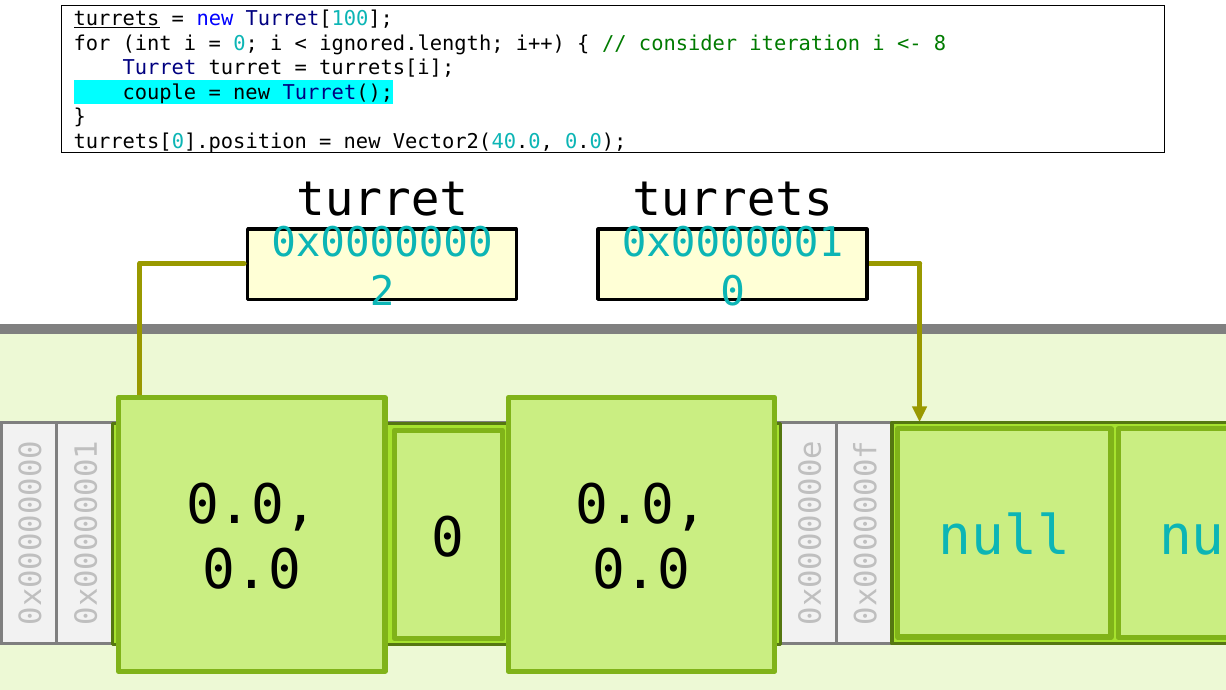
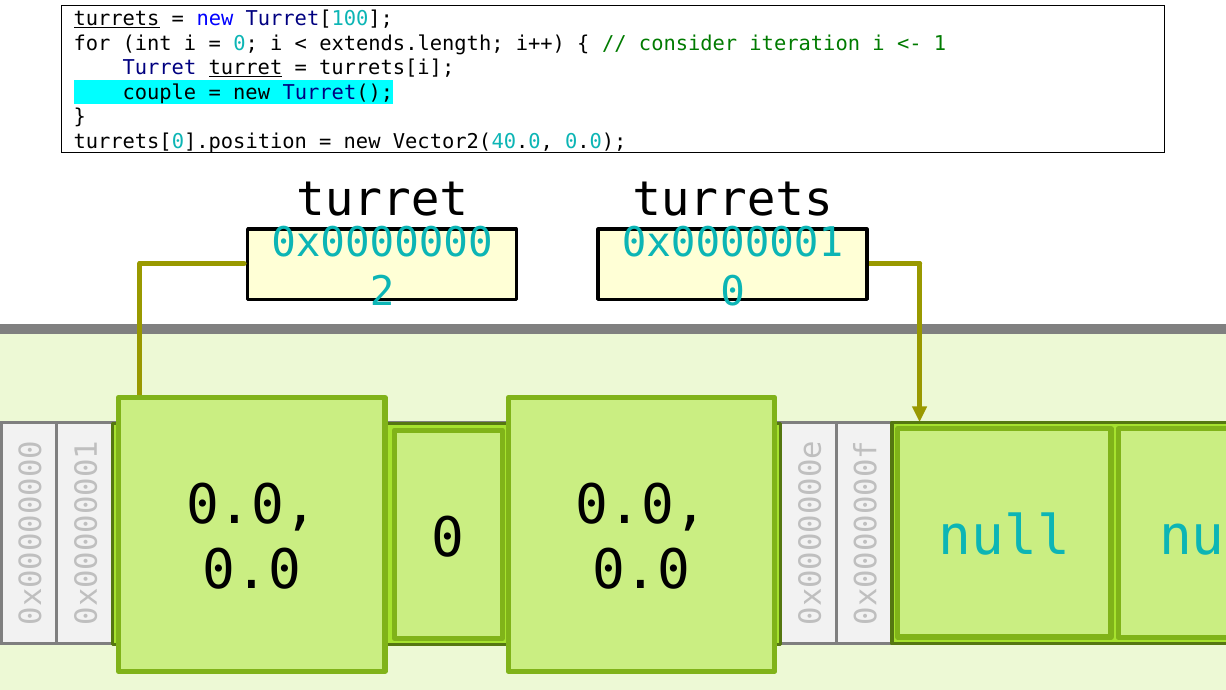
ignored.length: ignored.length -> extends.length (411, 44)
8: 8 -> 1 (940, 44)
turret underline: none -> present (245, 68)
